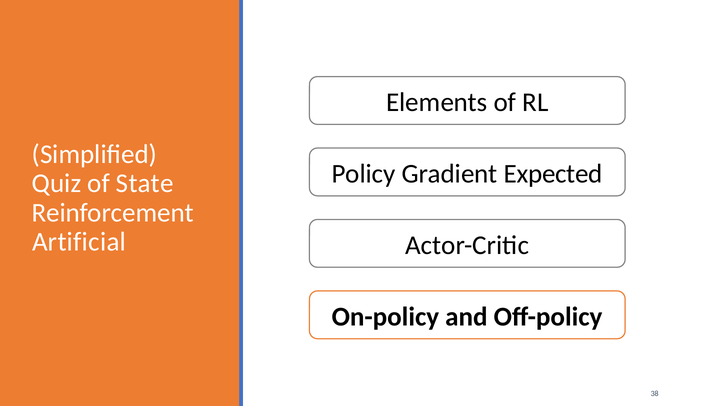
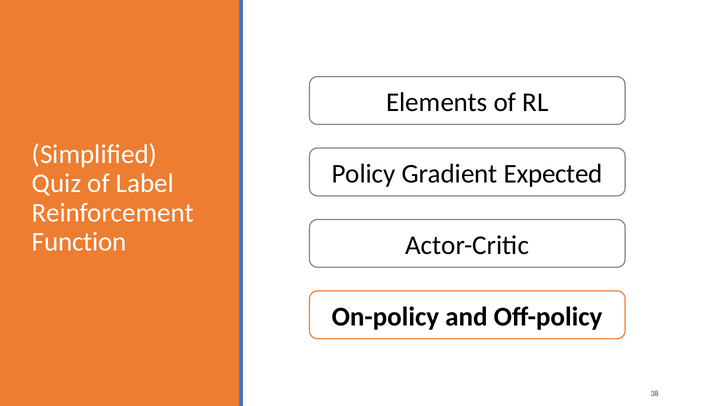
State: State -> Label (145, 183)
Artificial: Artificial -> Function (79, 242)
